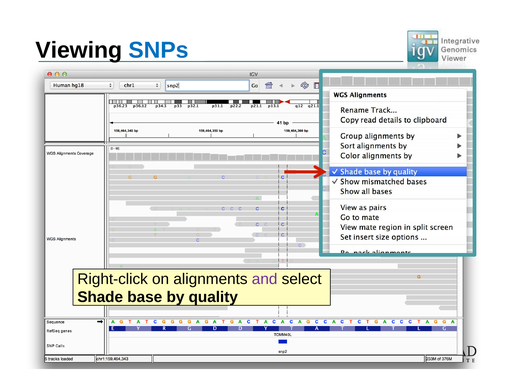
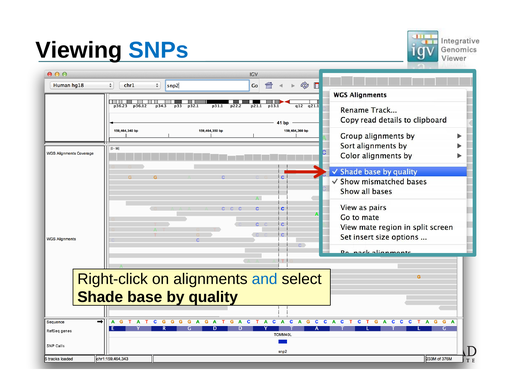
and colour: purple -> blue (265, 279)
